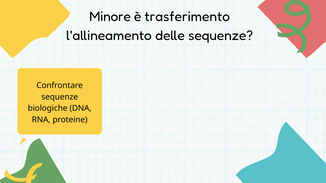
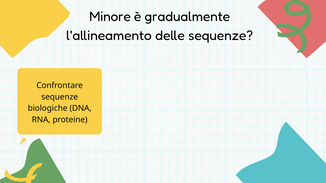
trasferimento: trasferimento -> gradualmente (187, 16)
